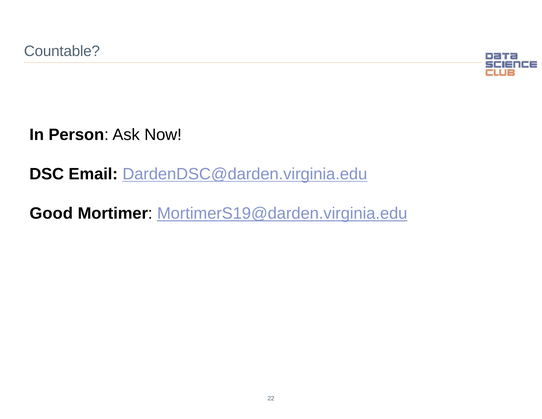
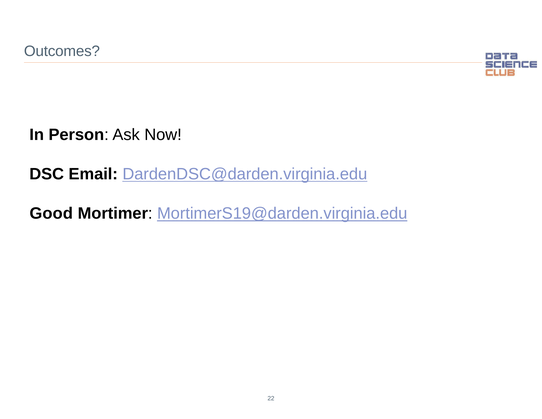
Countable: Countable -> Outcomes (62, 51)
